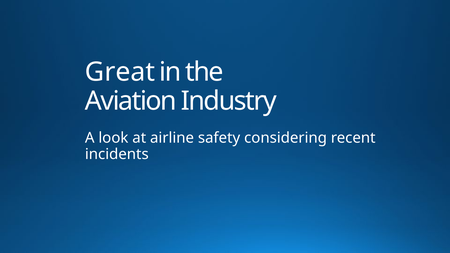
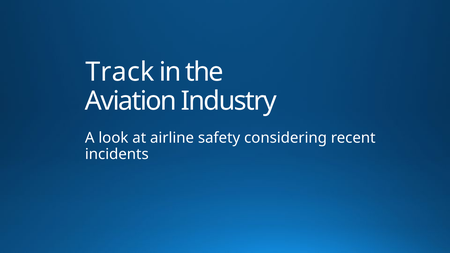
Great: Great -> Track (120, 72)
